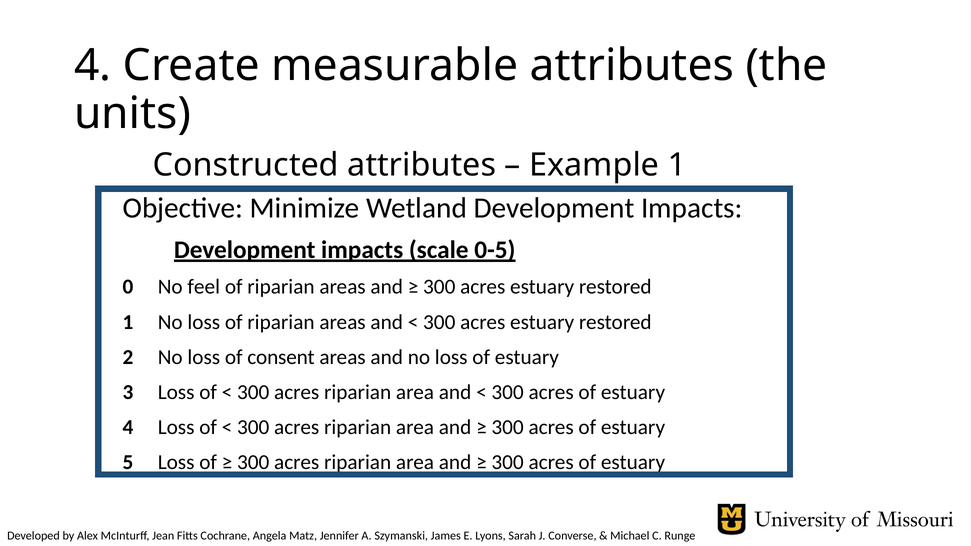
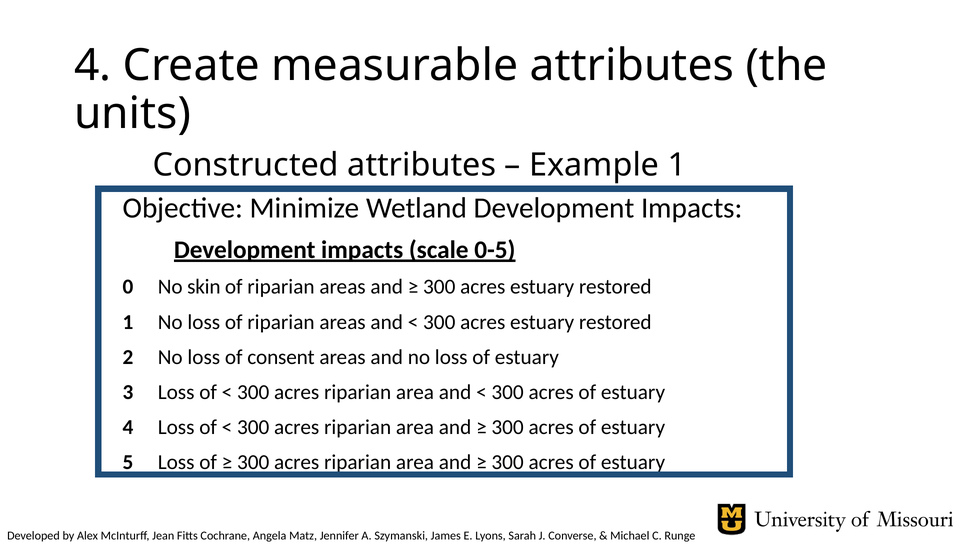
feel: feel -> skin (204, 287)
